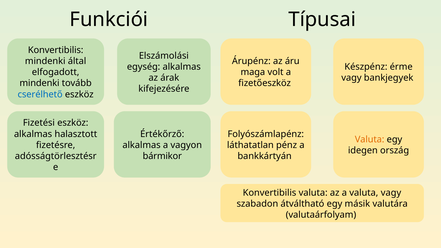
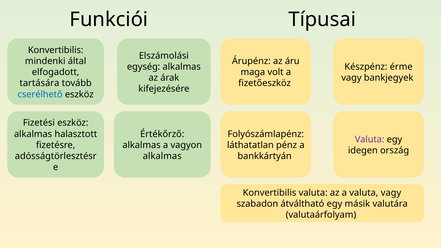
mindenki: mindenki -> tartására (39, 83)
Valuta colour: orange -> purple (370, 140)
bármikor: bármikor -> alkalmas (162, 156)
